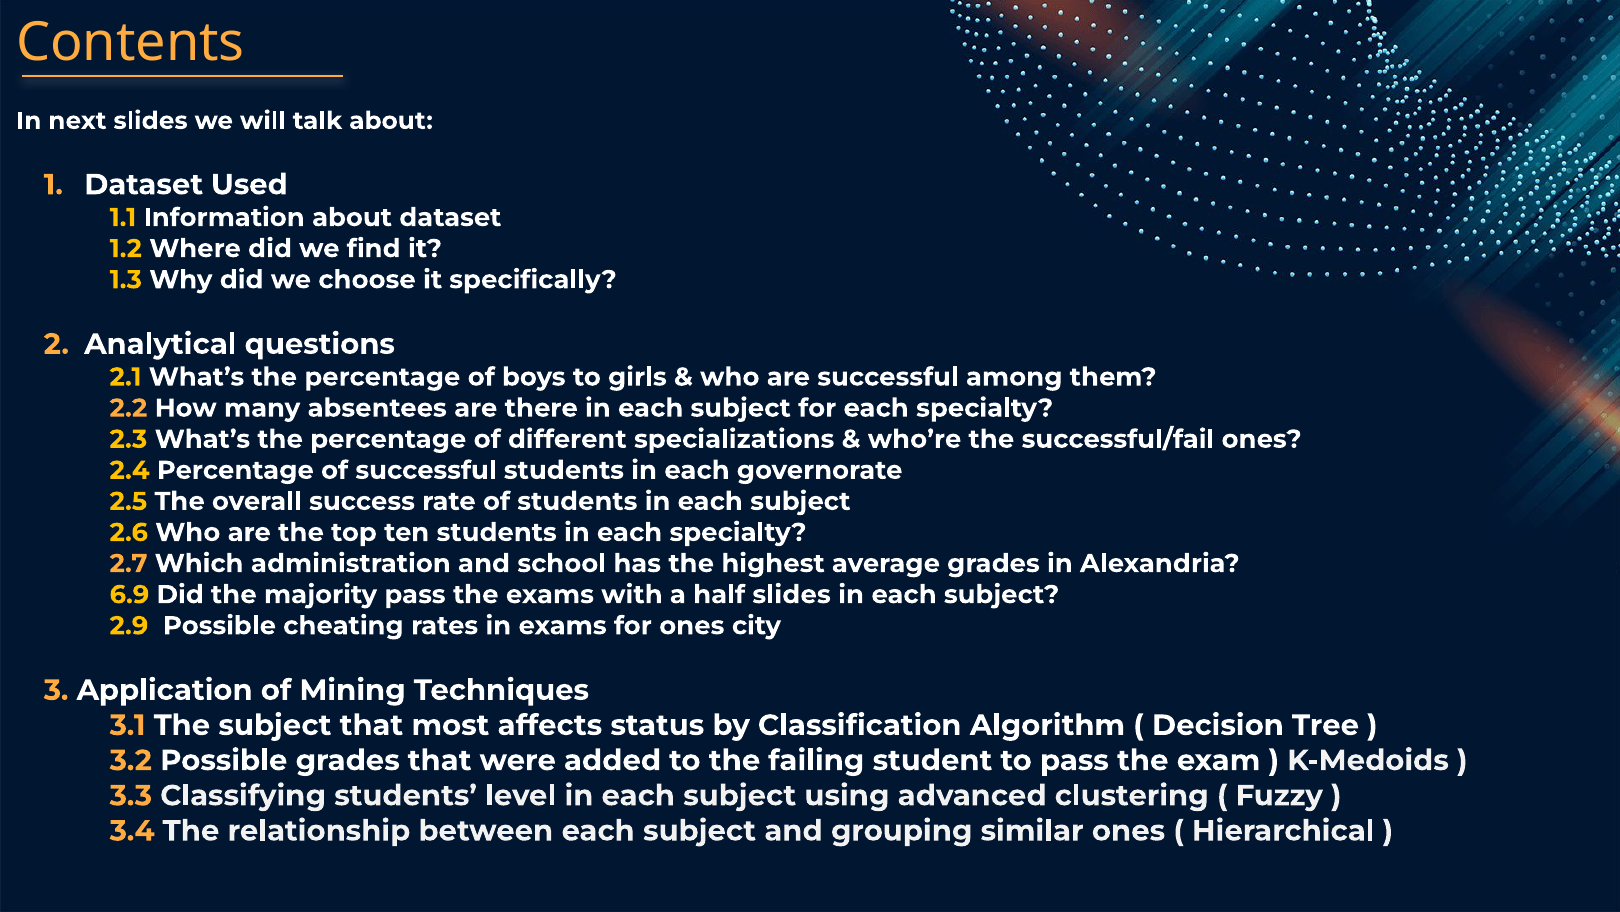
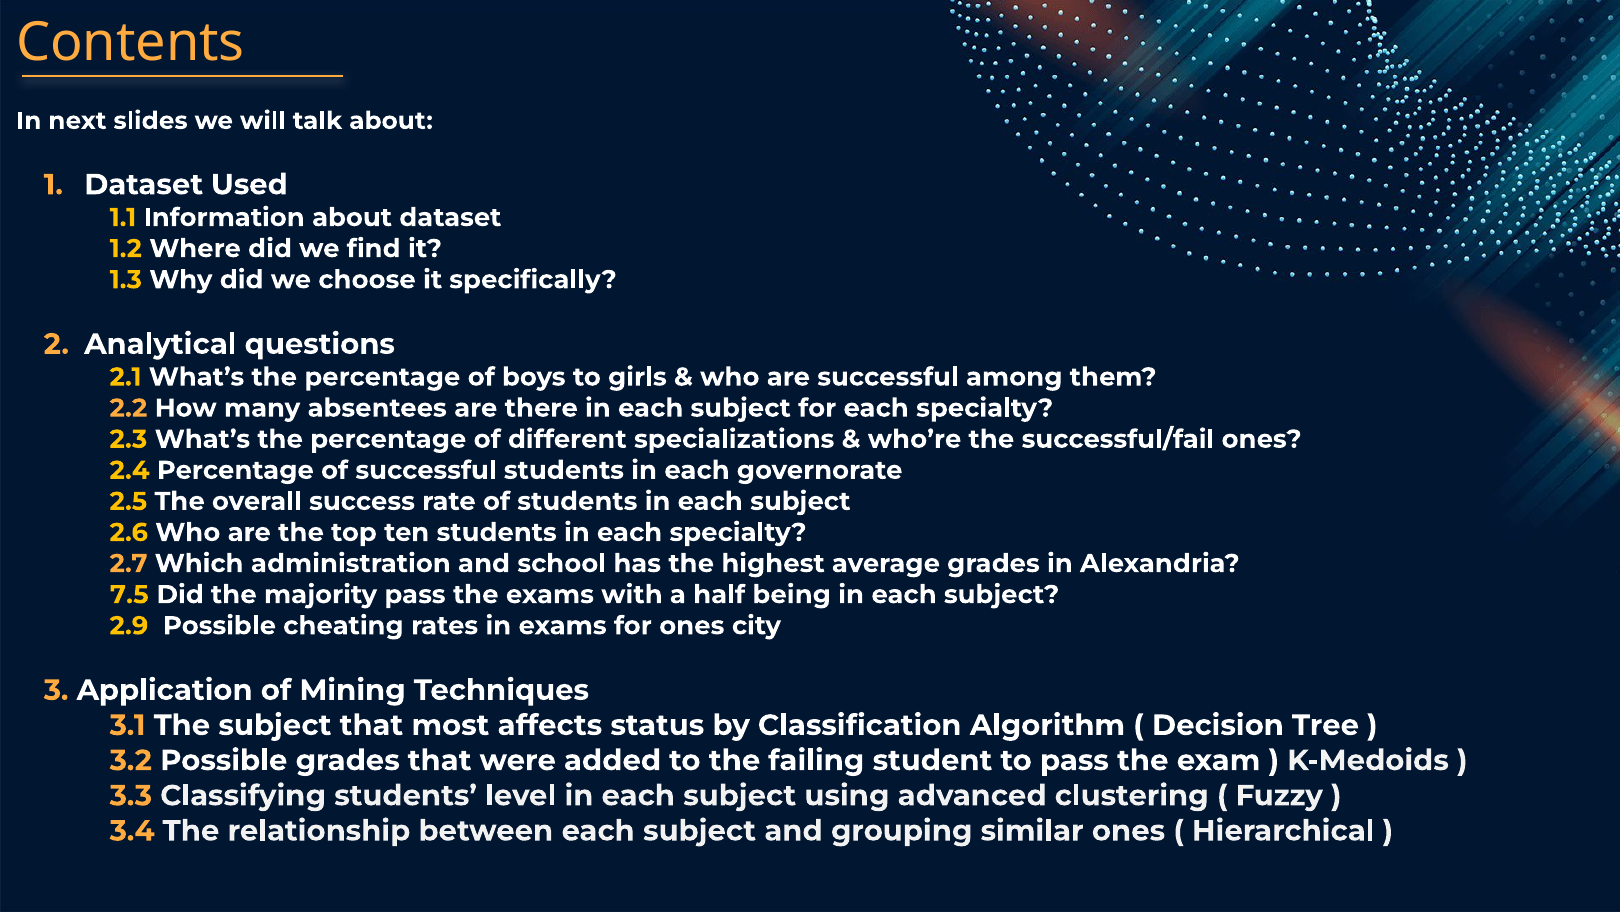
6.9: 6.9 -> 7.5 (129, 594)
half slides: slides -> being (792, 594)
